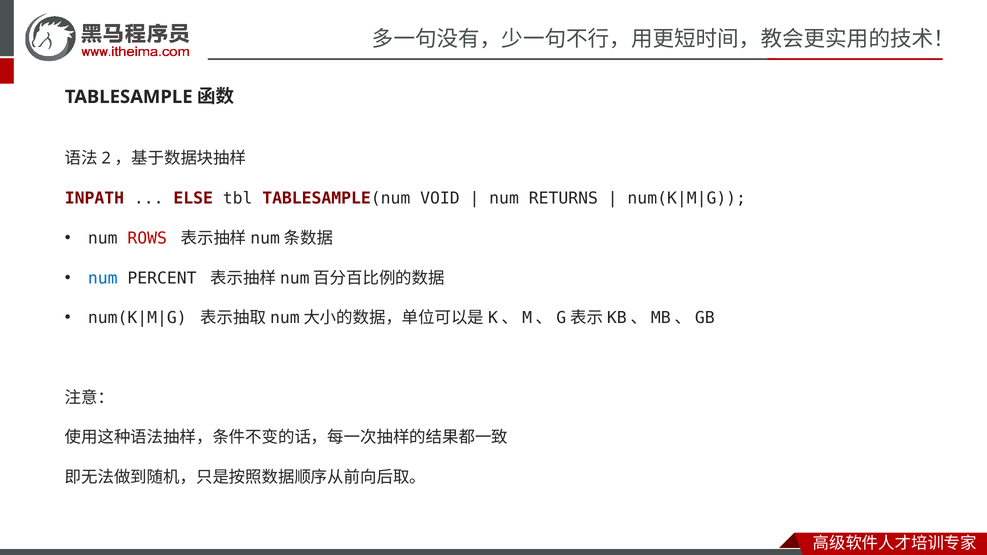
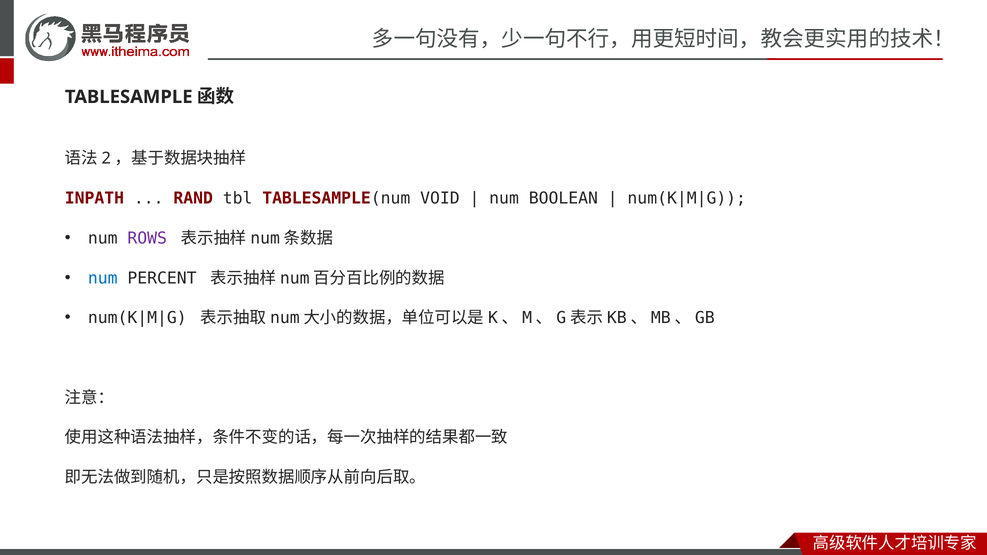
ELSE: ELSE -> RAND (193, 198)
RETURNS: RETURNS -> BOOLEAN (563, 198)
ROWS colour: red -> purple (147, 238)
